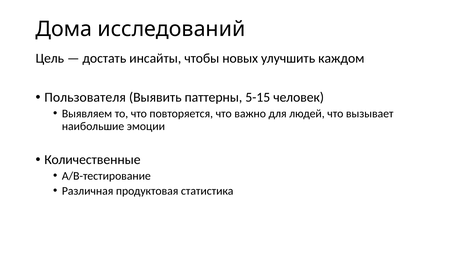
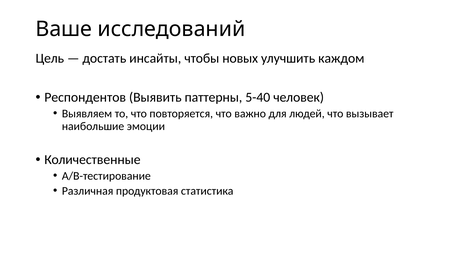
Дома: Дома -> Ваше (64, 29)
Пользователя: Пользователя -> Респондентов (85, 97)
5-15: 5-15 -> 5-40 (258, 97)
